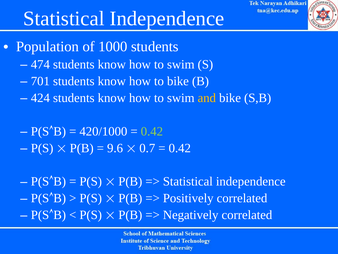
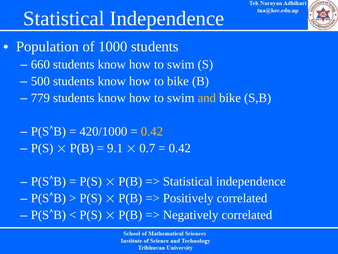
474: 474 -> 660 (40, 64)
701: 701 -> 500 (40, 81)
424: 424 -> 779 (40, 98)
0.42 colour: light green -> yellow (152, 131)
9.6: 9.6 -> 9.1 (115, 148)
